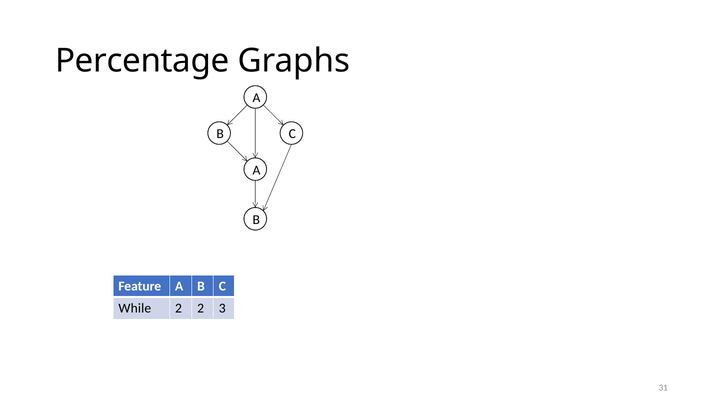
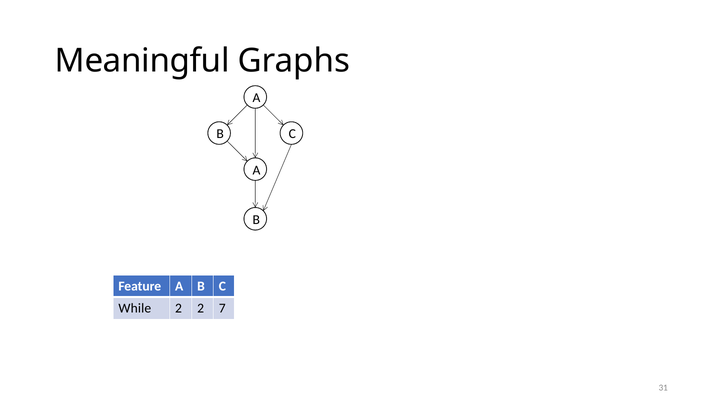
Percentage: Percentage -> Meaningful (142, 61)
3: 3 -> 7 (222, 309)
